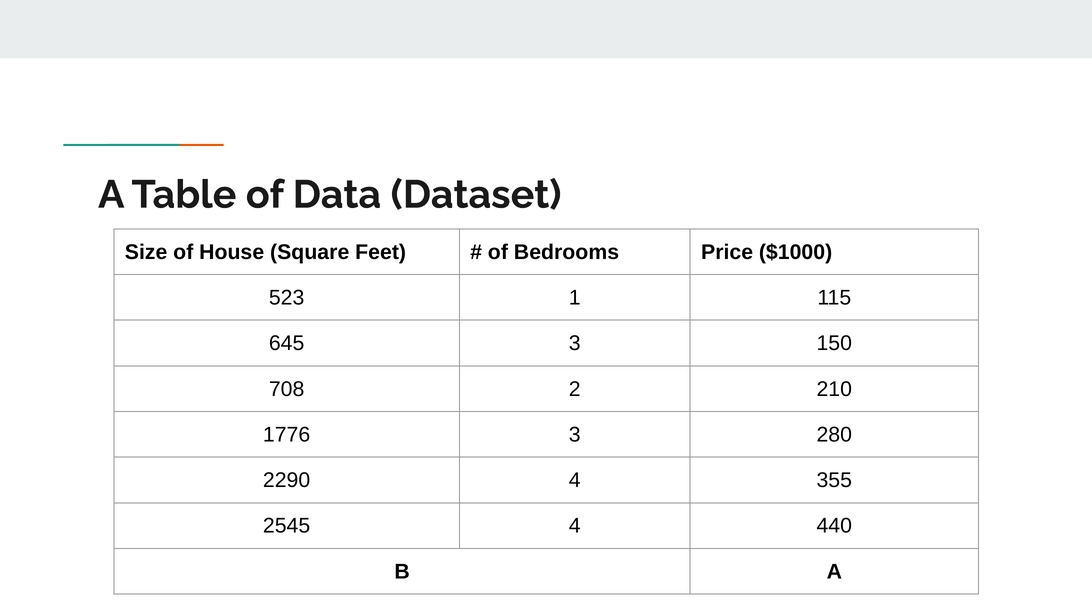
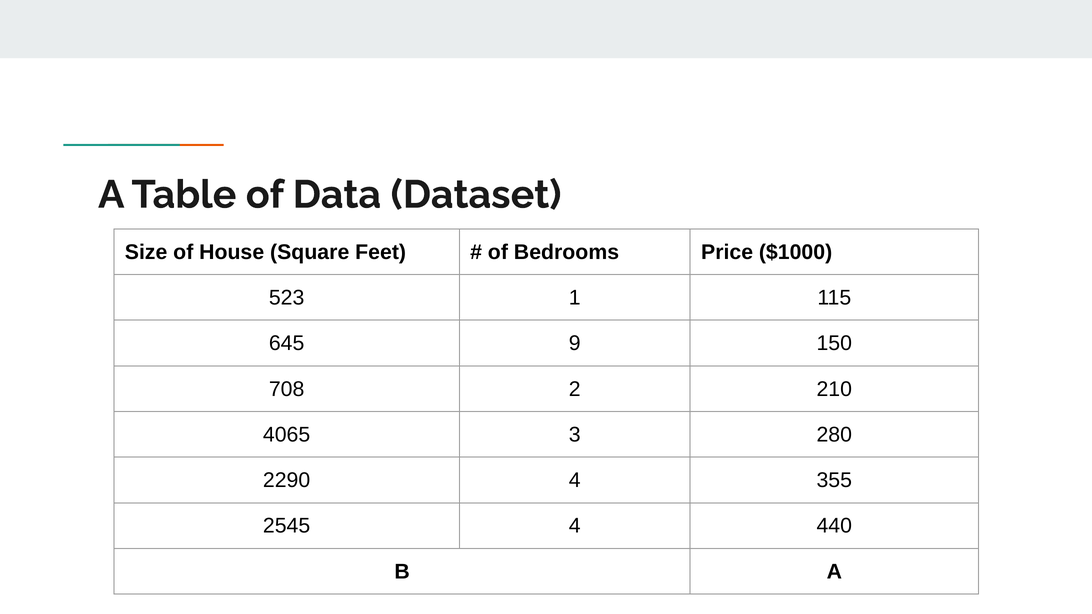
645 3: 3 -> 9 (575, 344)
1776: 1776 -> 4065 (287, 435)
